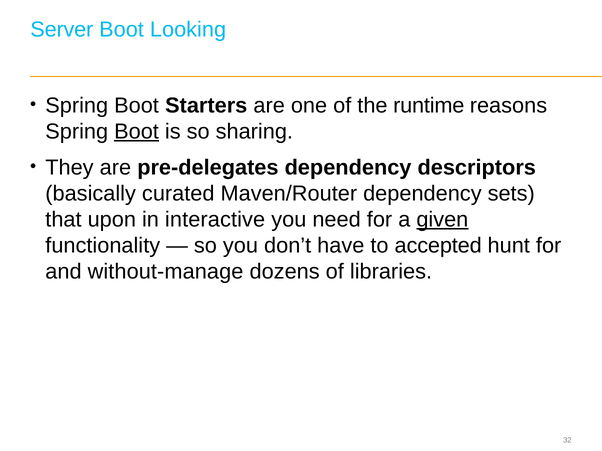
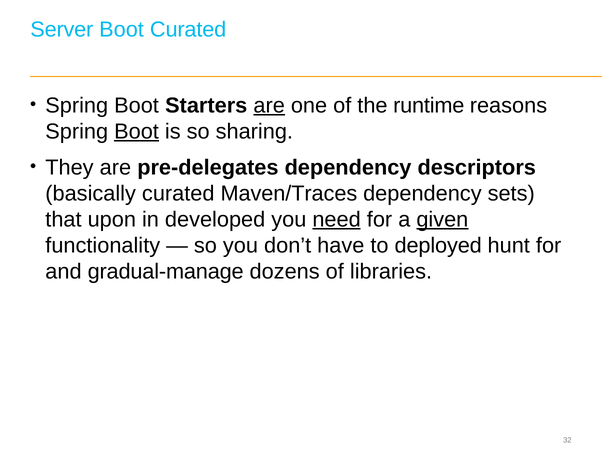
Boot Looking: Looking -> Curated (188, 30)
are underline: none -> present (269, 105)
Maven/Router: Maven/Router -> Maven/Traces (289, 194)
interactive: interactive -> developed (215, 220)
need underline: none -> present (337, 220)
accepted: accepted -> deployed (438, 246)
without-manage: without-manage -> gradual-manage (166, 272)
